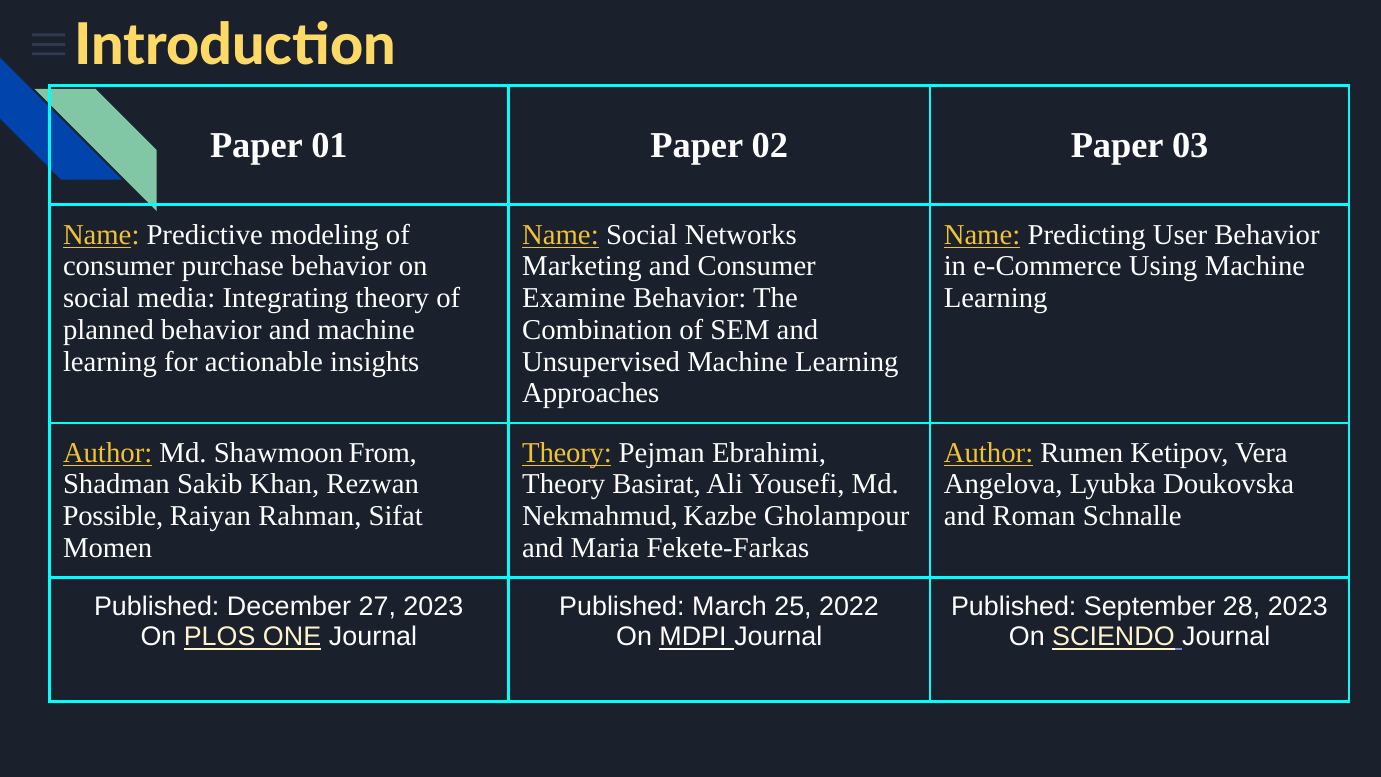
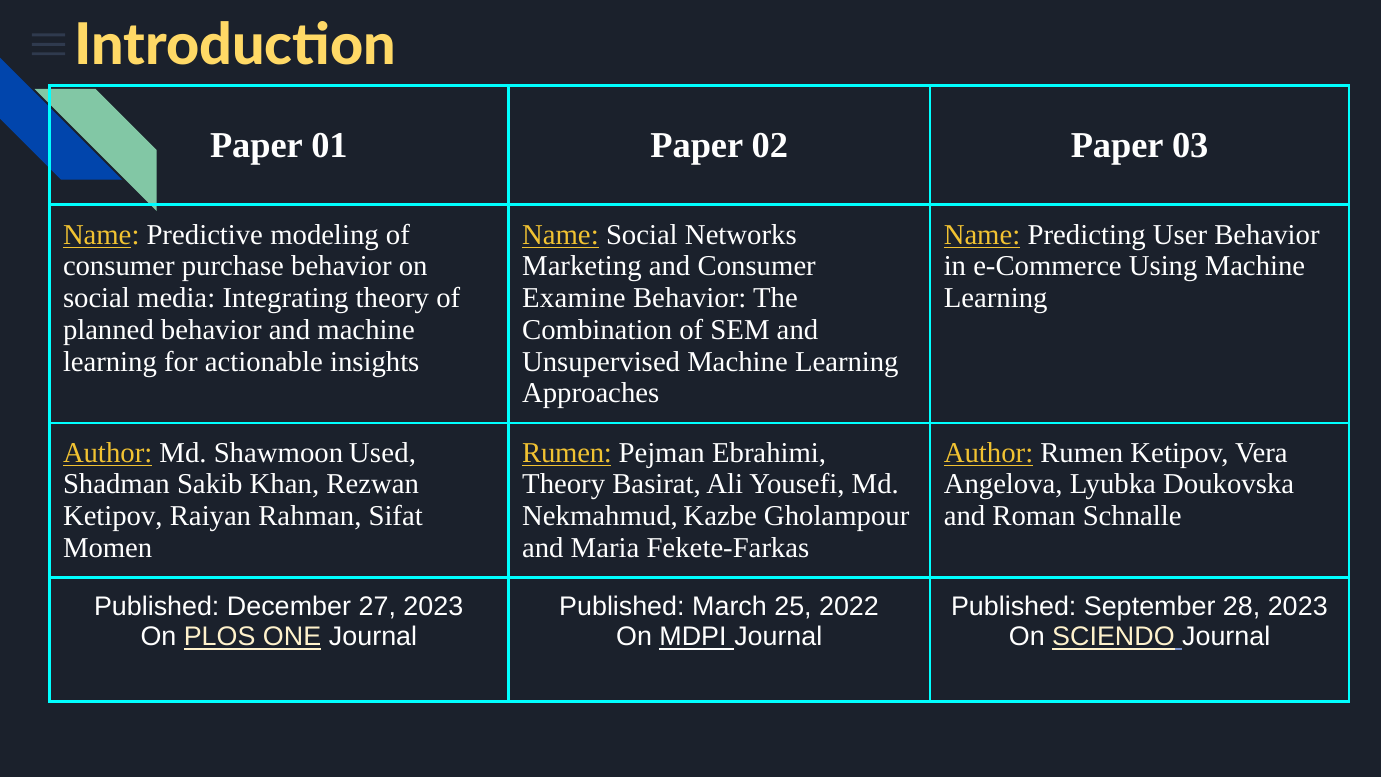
From: From -> Used (382, 453)
Theory: Theory -> Rumen (567, 453)
Possible: Possible -> Ketipov (113, 516)
